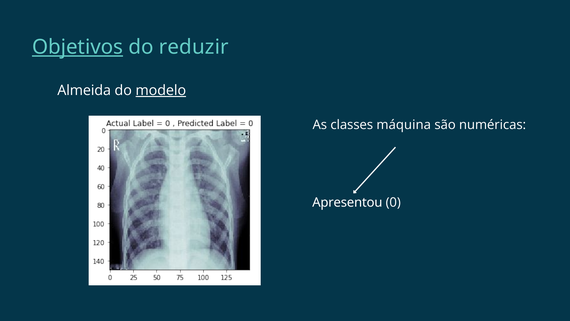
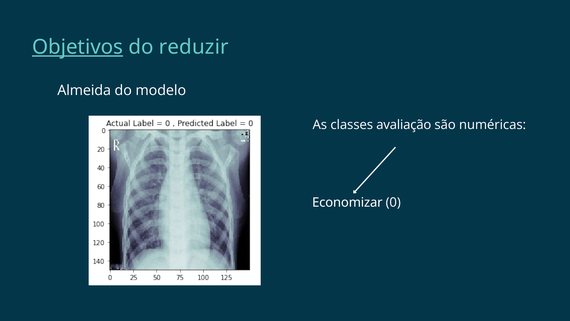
modelo underline: present -> none (161, 90)
máquina: máquina -> avaliação (404, 125)
Apresentou: Apresentou -> Economizar (347, 202)
